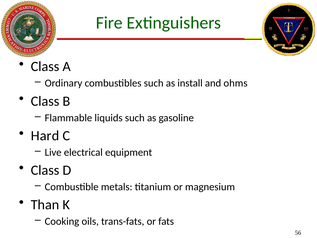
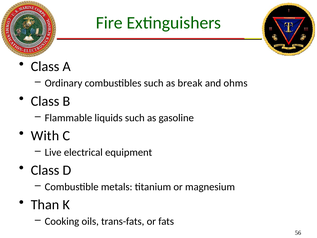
install: install -> break (190, 83)
Hard: Hard -> With (45, 136)
